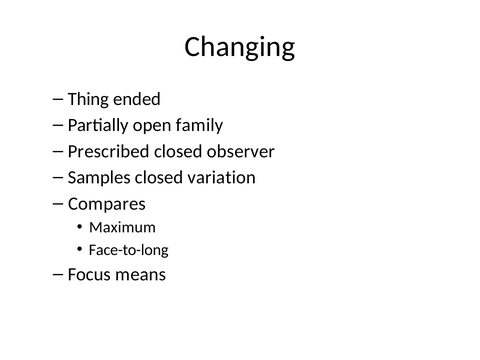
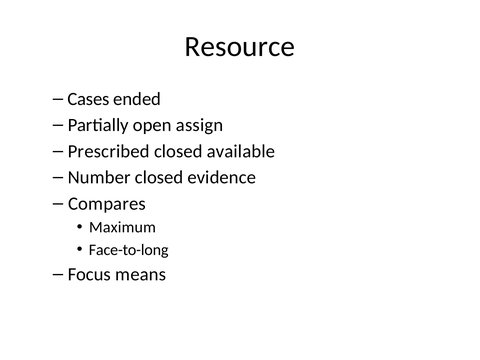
Changing: Changing -> Resource (240, 46)
Thing: Thing -> Cases (88, 99)
family: family -> assign (200, 125)
observer: observer -> available (241, 151)
Samples: Samples -> Number (99, 177)
variation: variation -> evidence (222, 177)
